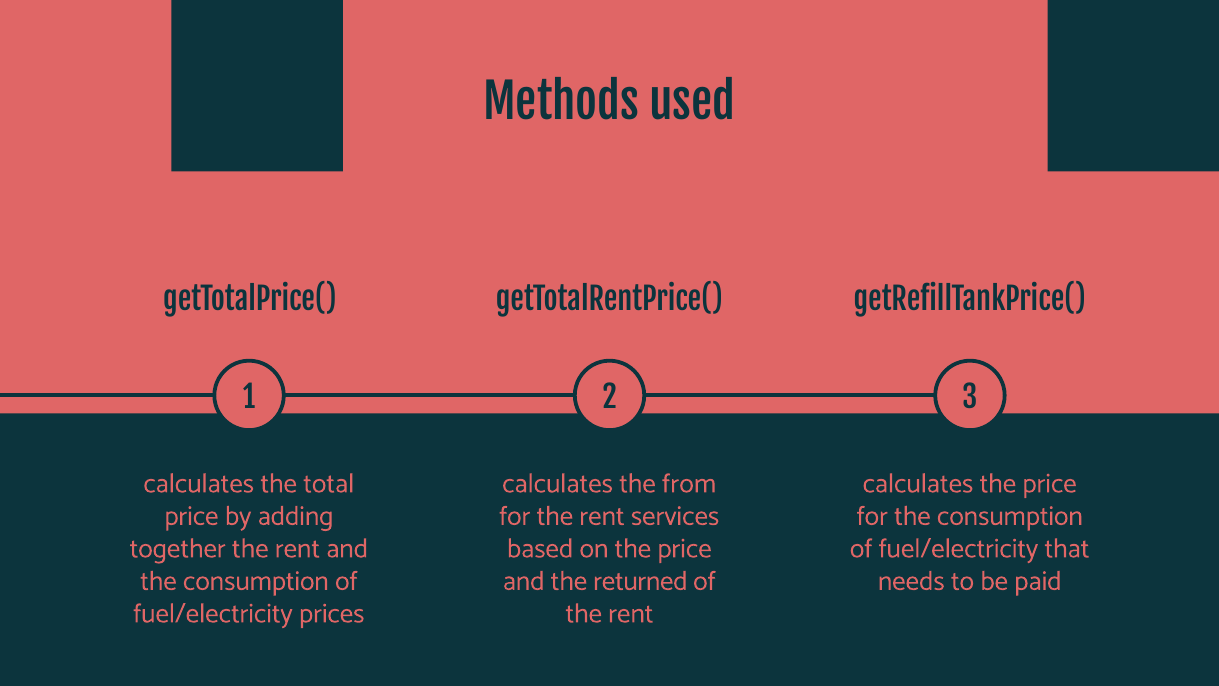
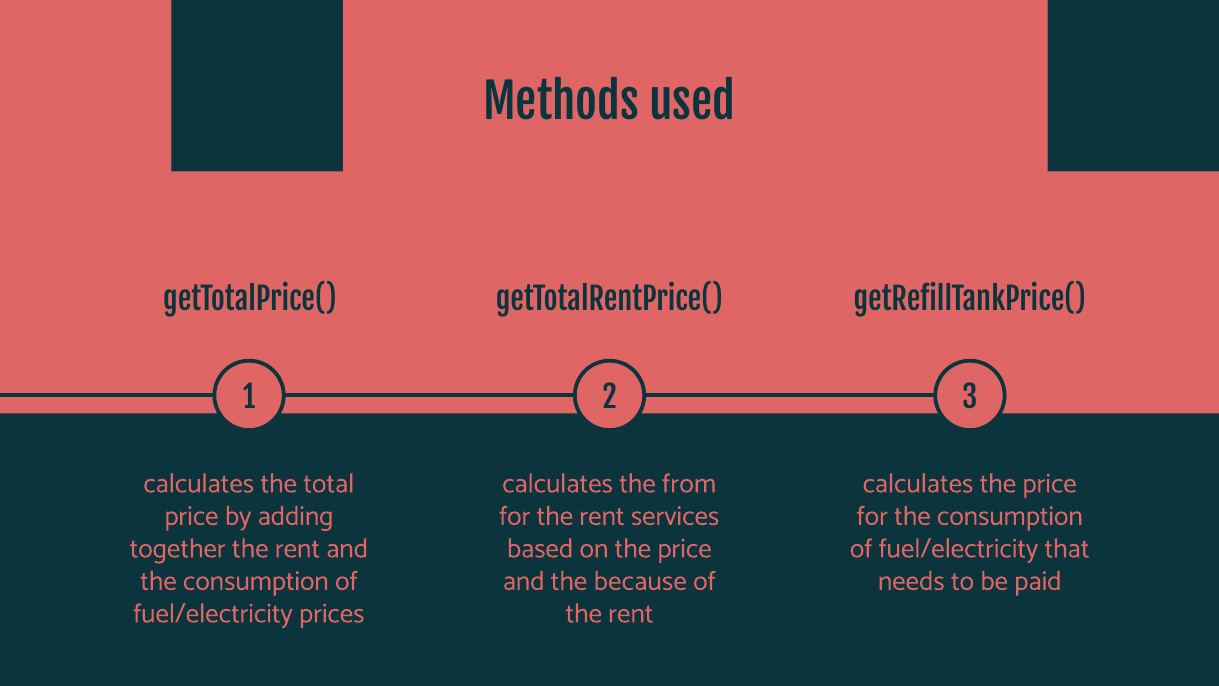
returned: returned -> because (640, 581)
